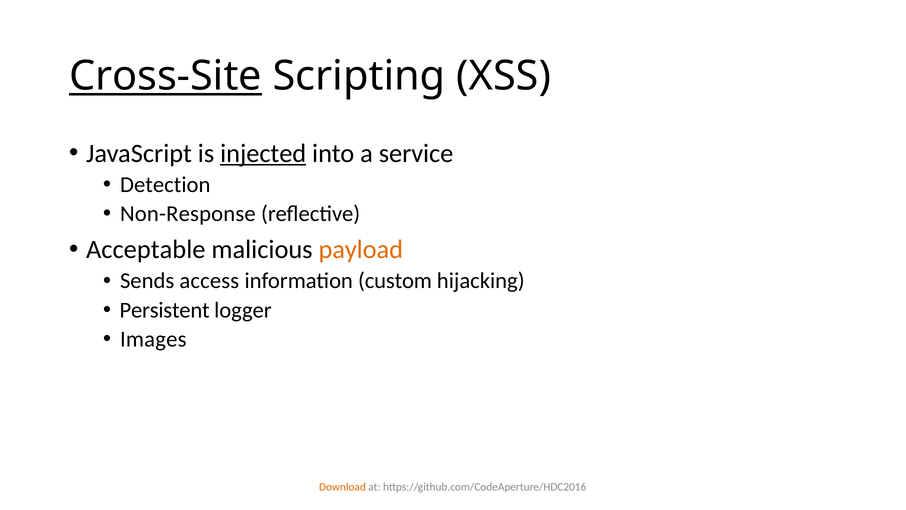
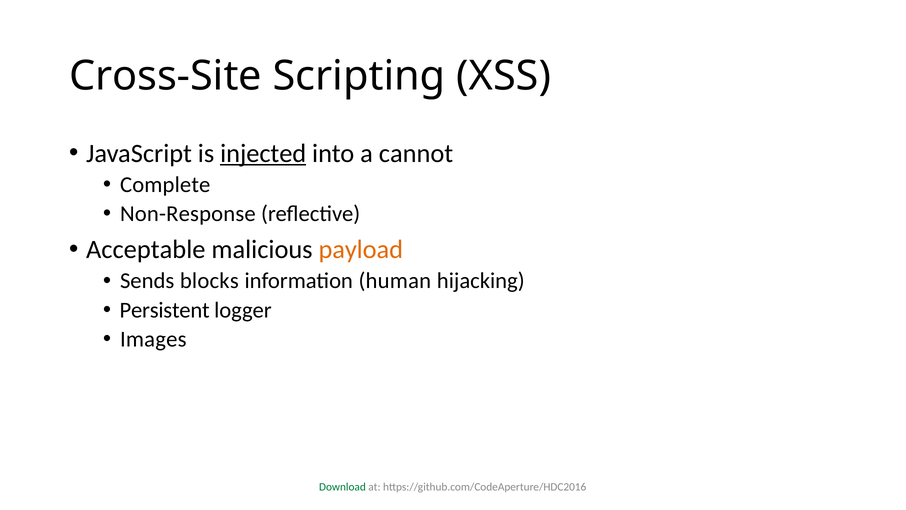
Cross-Site underline: present -> none (165, 76)
service: service -> cannot (416, 153)
Detection: Detection -> Complete (165, 184)
access: access -> blocks (209, 281)
custom: custom -> human (395, 281)
Download colour: orange -> green (342, 487)
